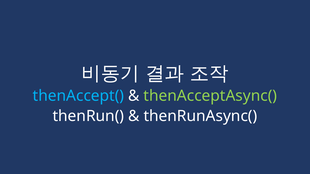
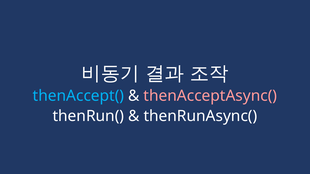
thenAcceptAsync( colour: light green -> pink (210, 96)
